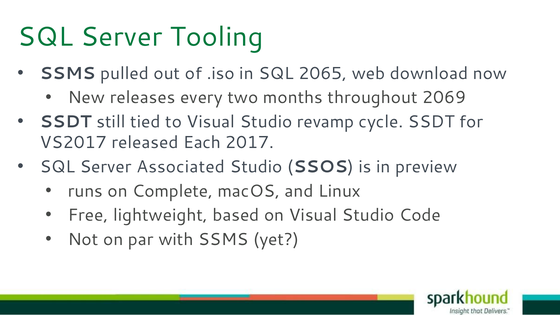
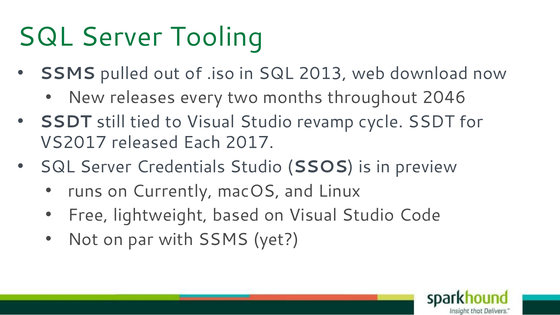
2065: 2065 -> 2013 (323, 73)
2069: 2069 -> 2046 (444, 98)
Associated: Associated -> Credentials (181, 167)
Complete: Complete -> Currently (172, 191)
